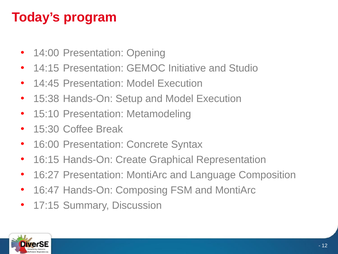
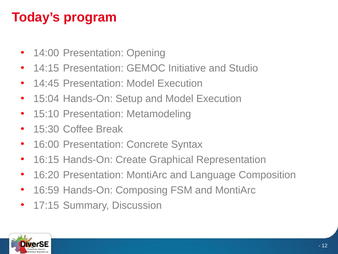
15:38: 15:38 -> 15:04 (46, 98)
16:27: 16:27 -> 16:20 (46, 175)
16:47: 16:47 -> 16:59 (46, 190)
